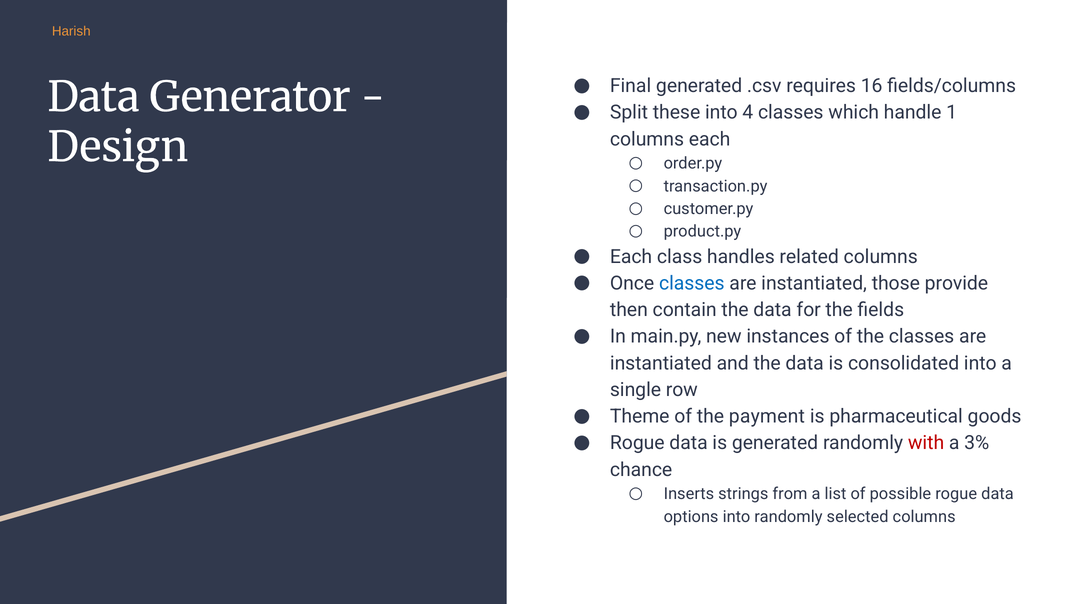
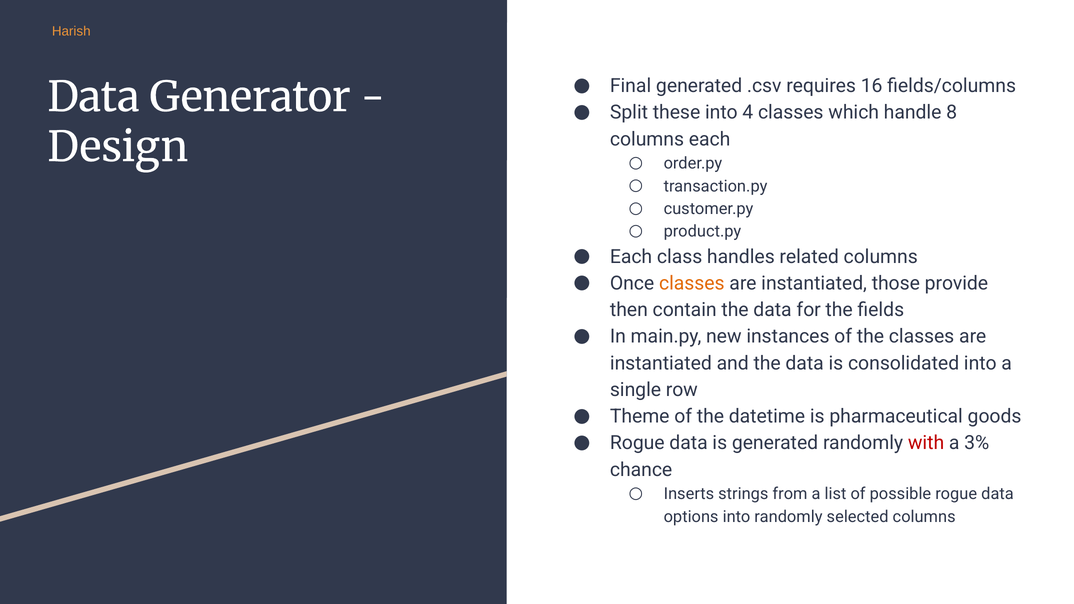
1: 1 -> 8 (952, 113)
classes colour: blue -> orange (692, 283)
payment: payment -> datetime (767, 417)
